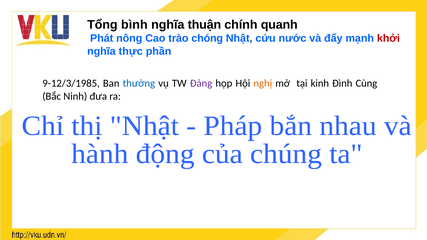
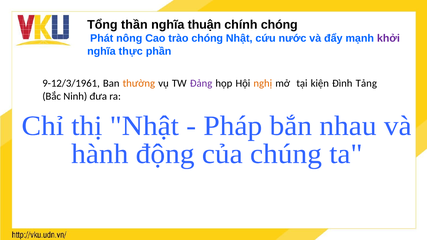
bình: bình -> thần (134, 25)
chính quanh: quanh -> chóng (279, 25)
khởi colour: red -> purple (388, 38)
9-12/3/1985: 9-12/3/1985 -> 9-12/3/1961 (71, 83)
thường colour: blue -> orange (139, 83)
kinh: kinh -> kiện (320, 83)
Cùng: Cùng -> Tảng (366, 83)
